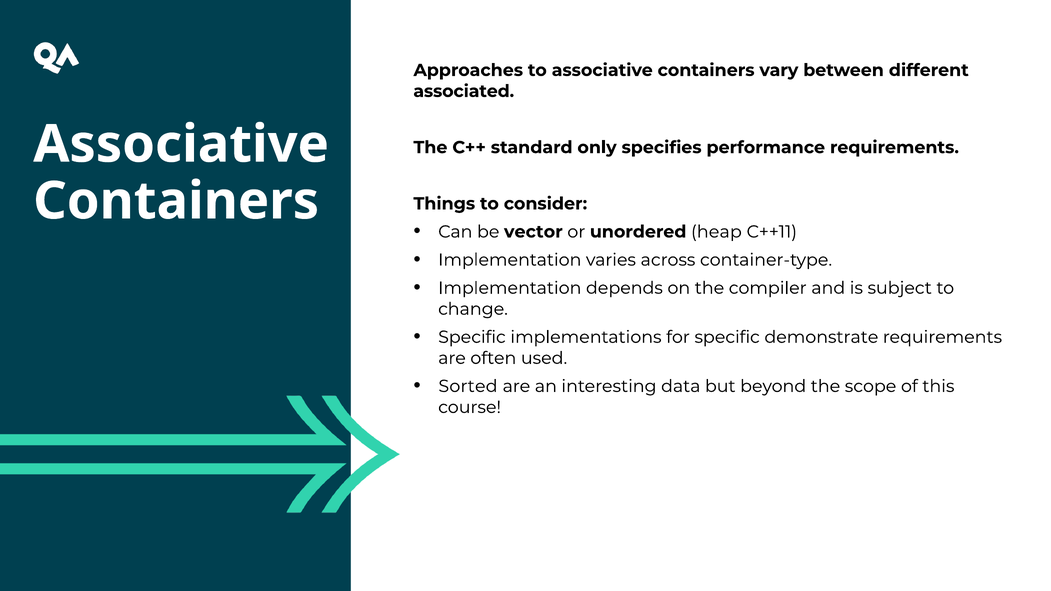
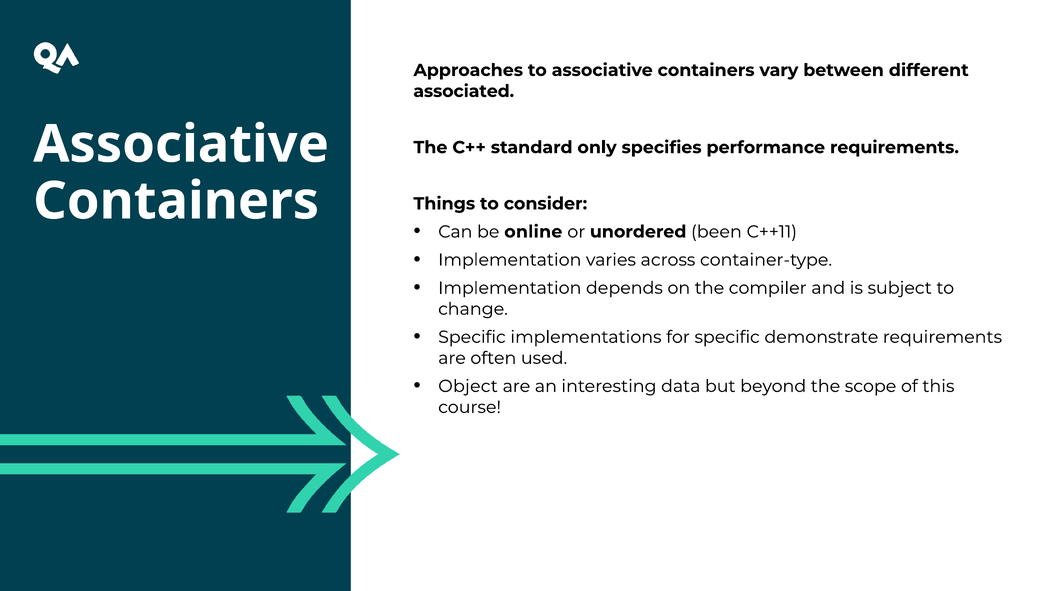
vector: vector -> online (533, 232)
heap: heap -> been (716, 232)
Sorted: Sorted -> Object (468, 386)
